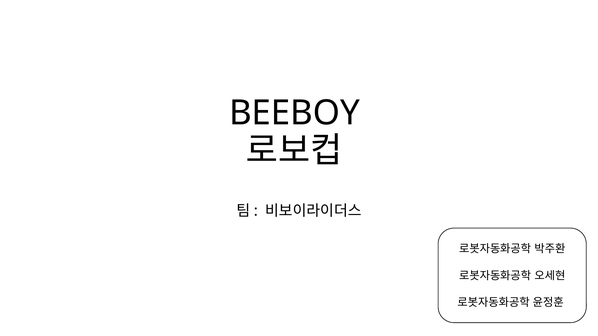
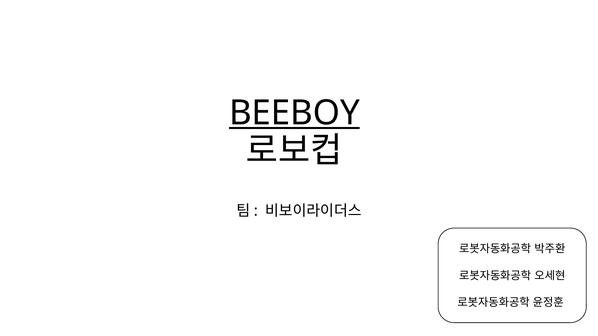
BEEBOY underline: none -> present (294, 113)
